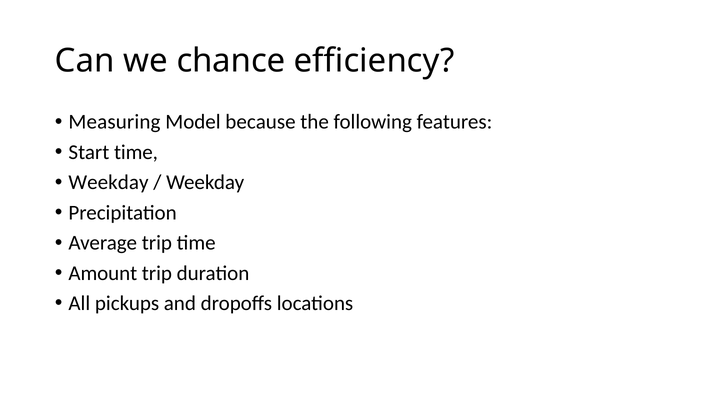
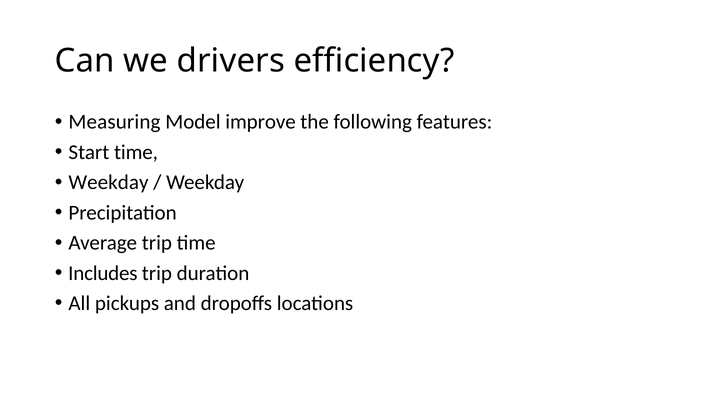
chance: chance -> drivers (231, 61)
because: because -> improve (261, 122)
Amount: Amount -> Includes (103, 273)
